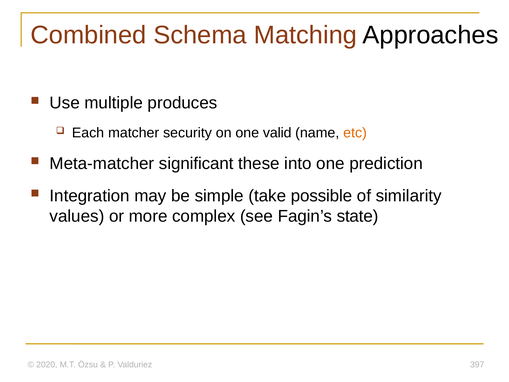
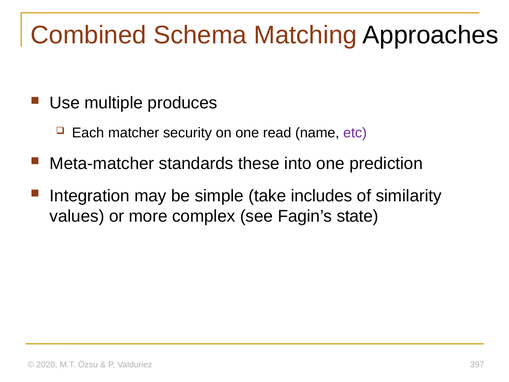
valid: valid -> read (277, 133)
etc colour: orange -> purple (355, 133)
significant: significant -> standards (196, 163)
possible: possible -> includes (322, 196)
